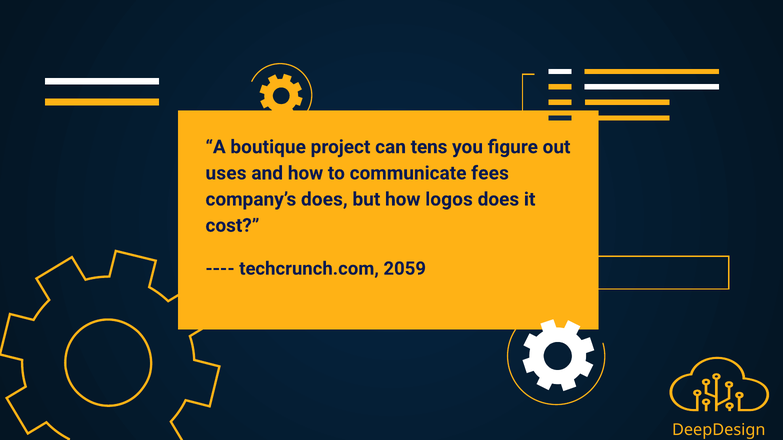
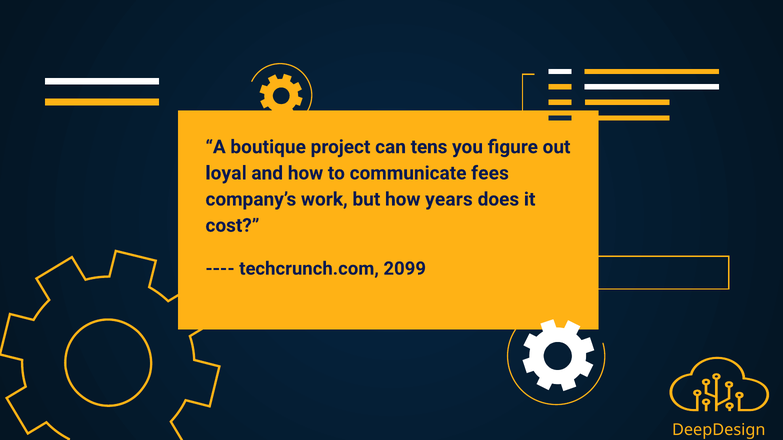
uses: uses -> loyal (226, 173)
company’s does: does -> work (324, 199)
logos: logos -> years (449, 199)
2059: 2059 -> 2099 (405, 269)
